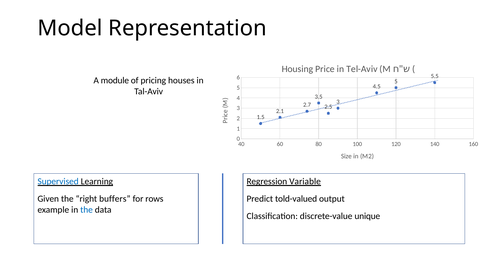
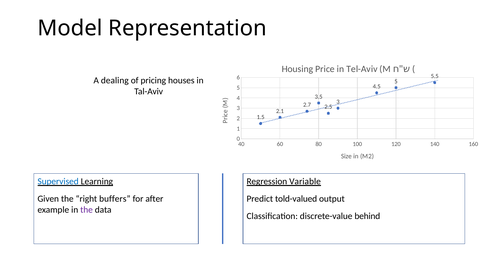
module: module -> dealing (115, 81)
rows: rows -> after (154, 199)
the colour: blue -> purple (87, 210)
unique: unique -> behind (367, 216)
